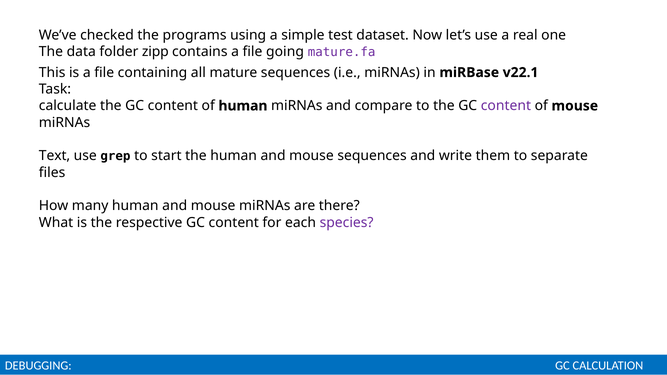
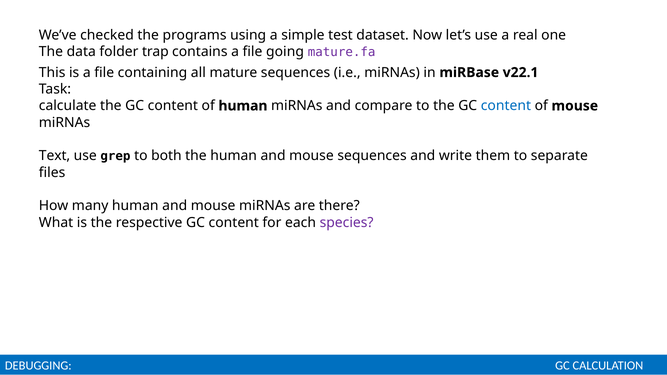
zipp: zipp -> trap (155, 52)
content colour: purple -> blue (506, 106)
start: start -> both (166, 156)
